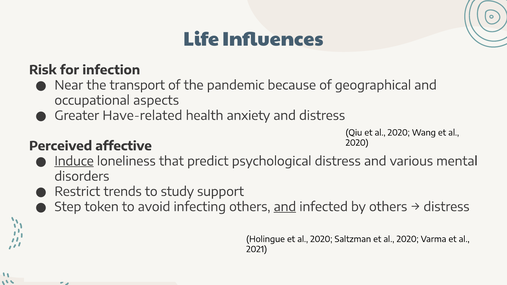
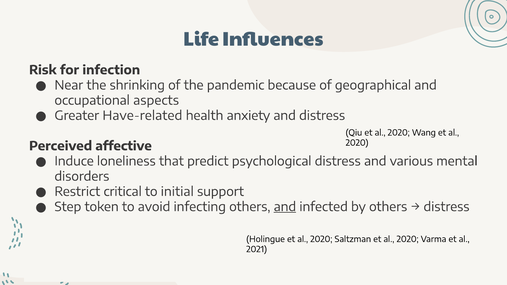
transport: transport -> shrinking (137, 85)
Induce underline: present -> none (74, 161)
trends: trends -> critical (123, 192)
study: study -> initial (177, 192)
